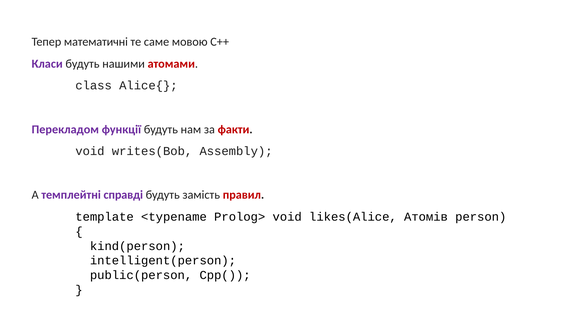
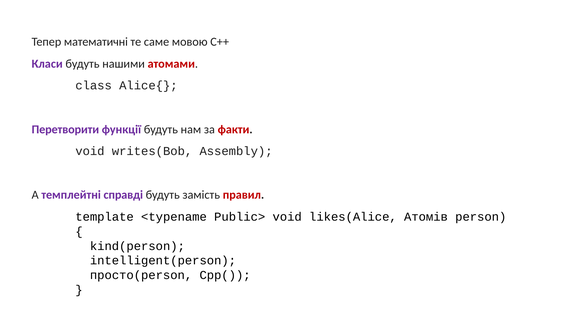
Перекладом: Перекладом -> Перетворити (65, 129)
Prolog>: Prolog> -> Public> (240, 217)
public(person: public(person -> просто(person (141, 275)
